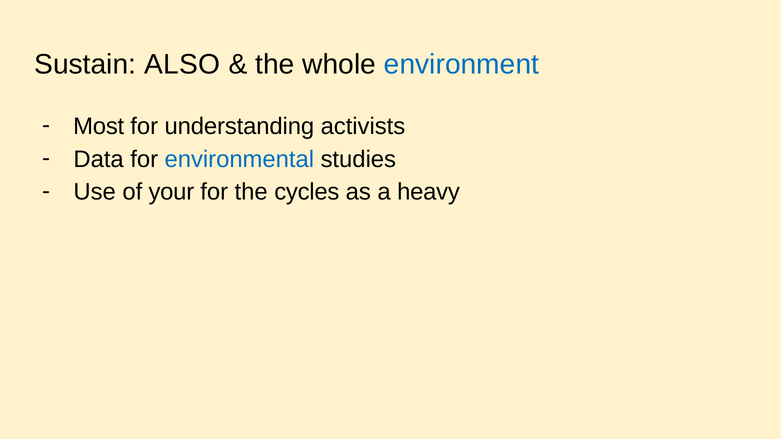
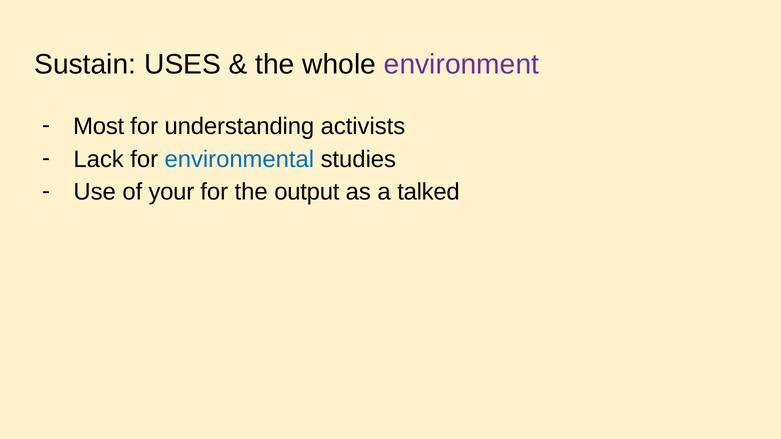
ALSO: ALSO -> USES (183, 65)
environment colour: blue -> purple (462, 65)
Data: Data -> Lack (99, 159)
cycles: cycles -> output (307, 192)
heavy: heavy -> talked (428, 192)
